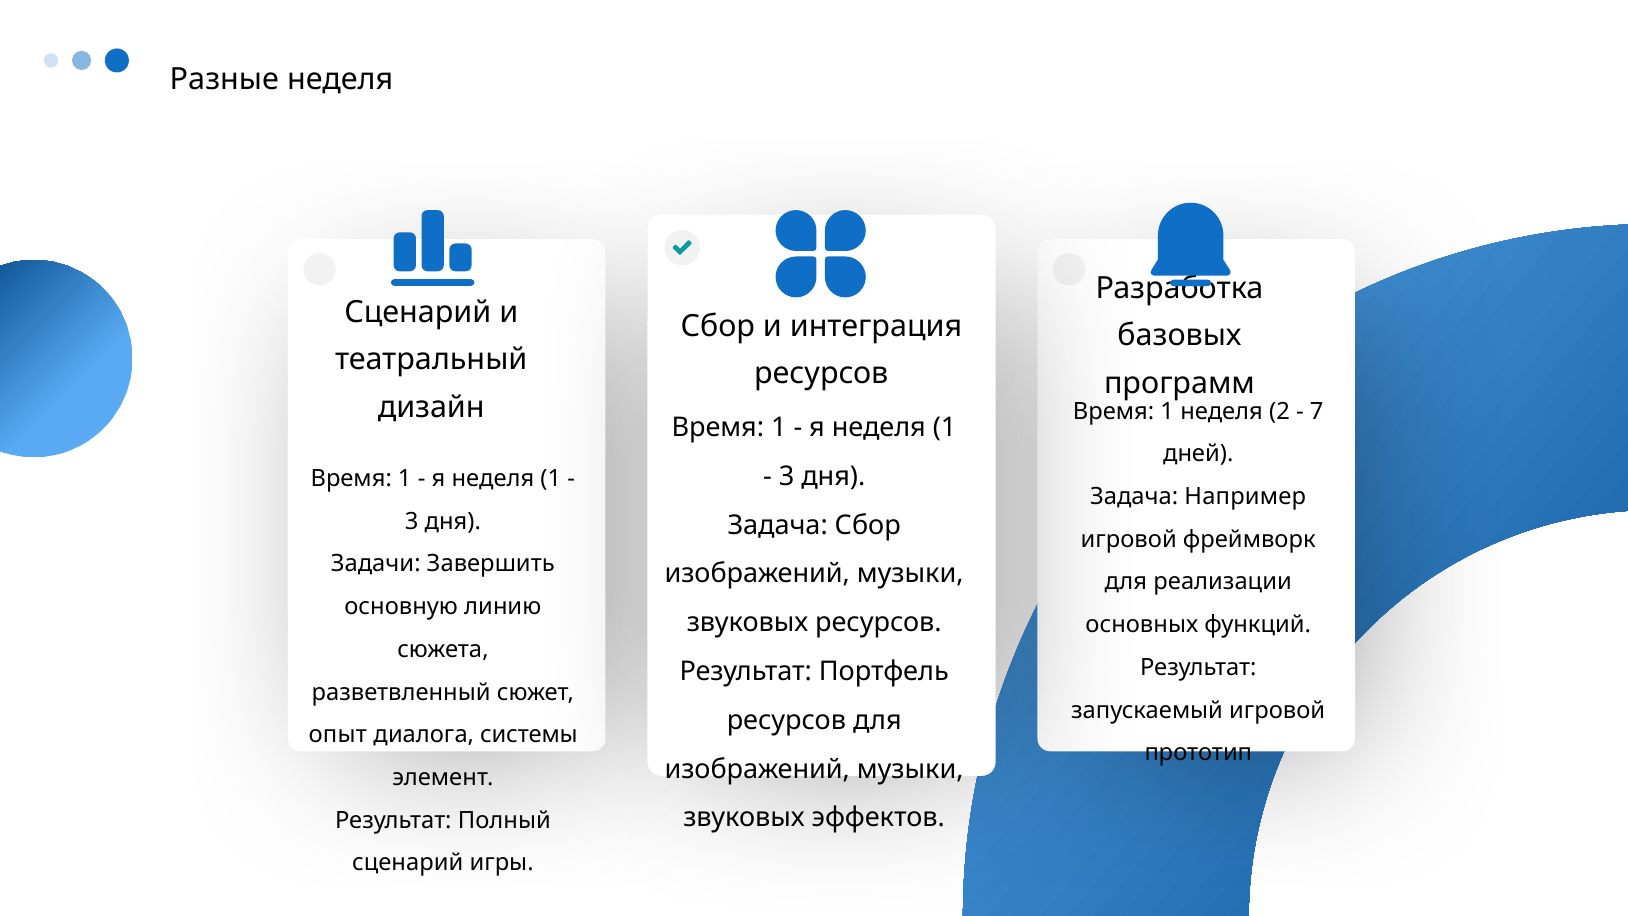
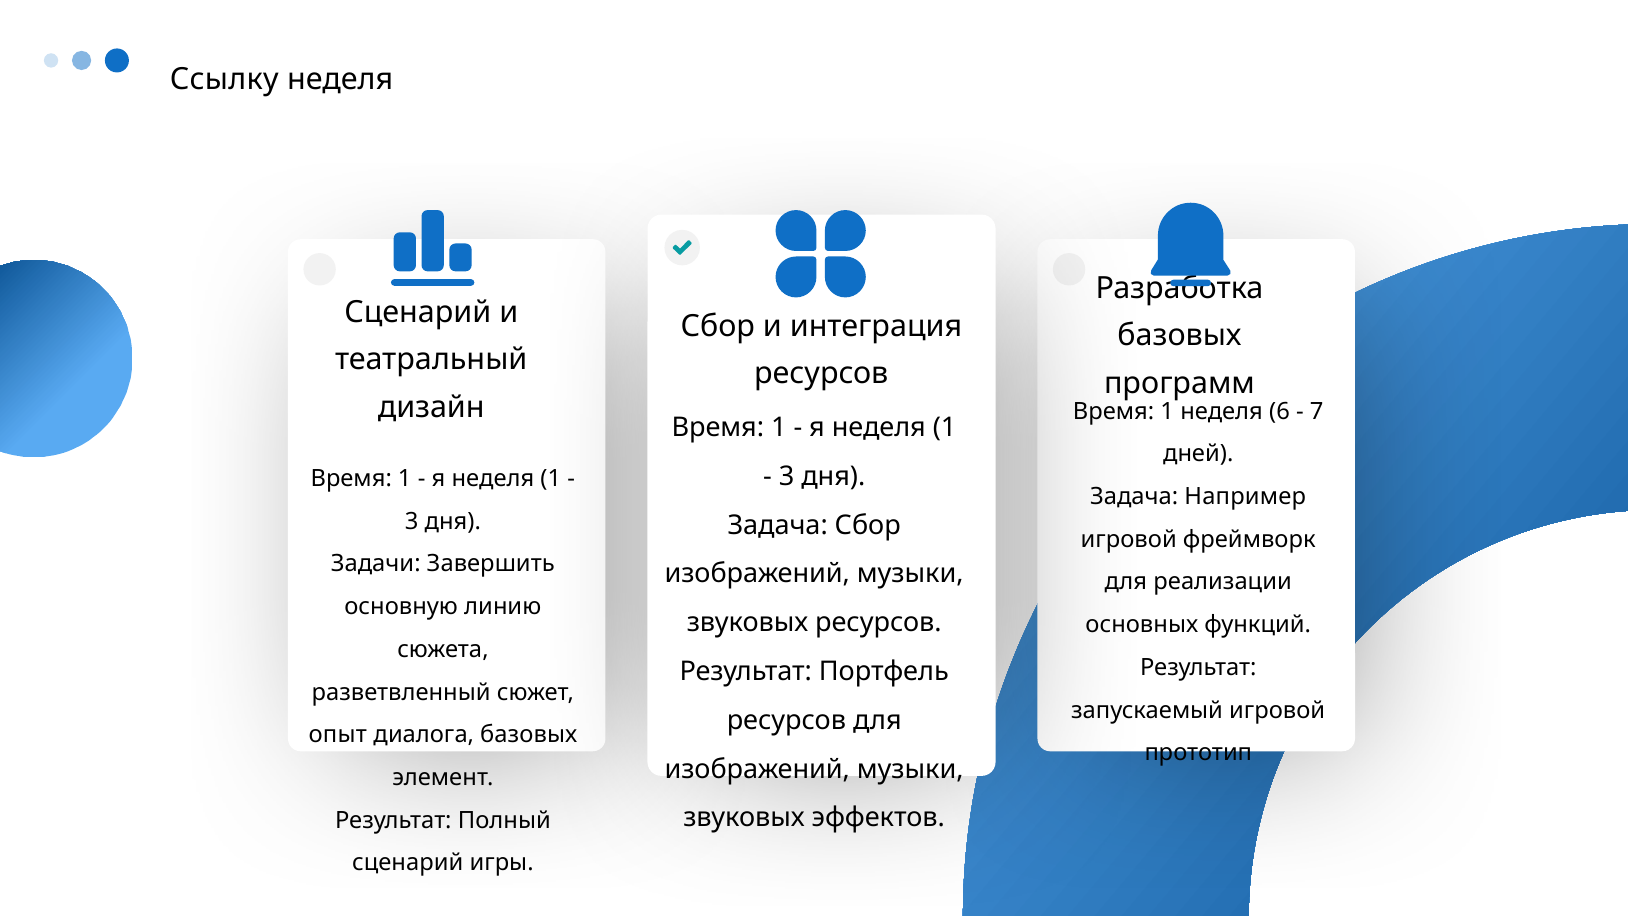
Разные: Разные -> Ссылку (224, 79)
2: 2 -> 6 (1280, 411)
диалога системы: системы -> базовых (529, 735)
